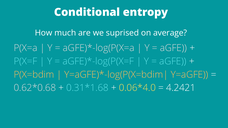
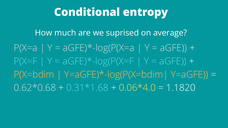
4.2421: 4.2421 -> 1.1820 (181, 88)
